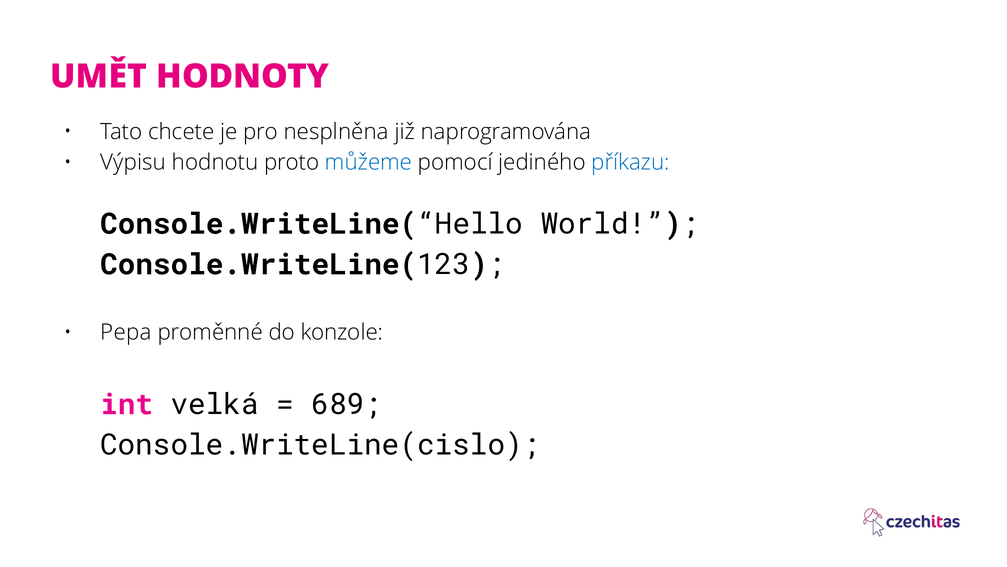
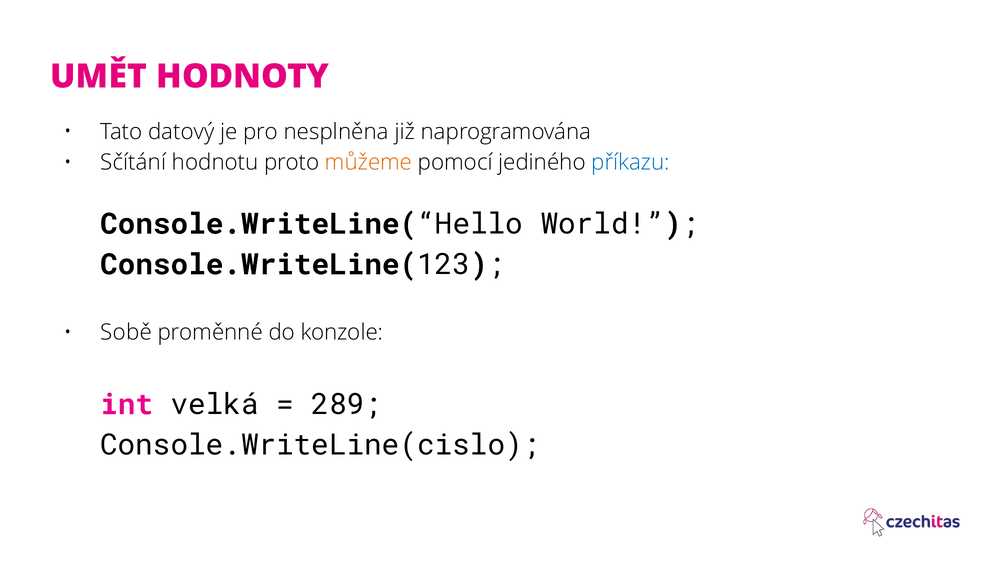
chcete: chcete -> datový (181, 132)
Výpisu: Výpisu -> Sčítání (133, 162)
můžeme colour: blue -> orange (369, 162)
Pepa: Pepa -> Sobě (126, 332)
689: 689 -> 289 (347, 404)
